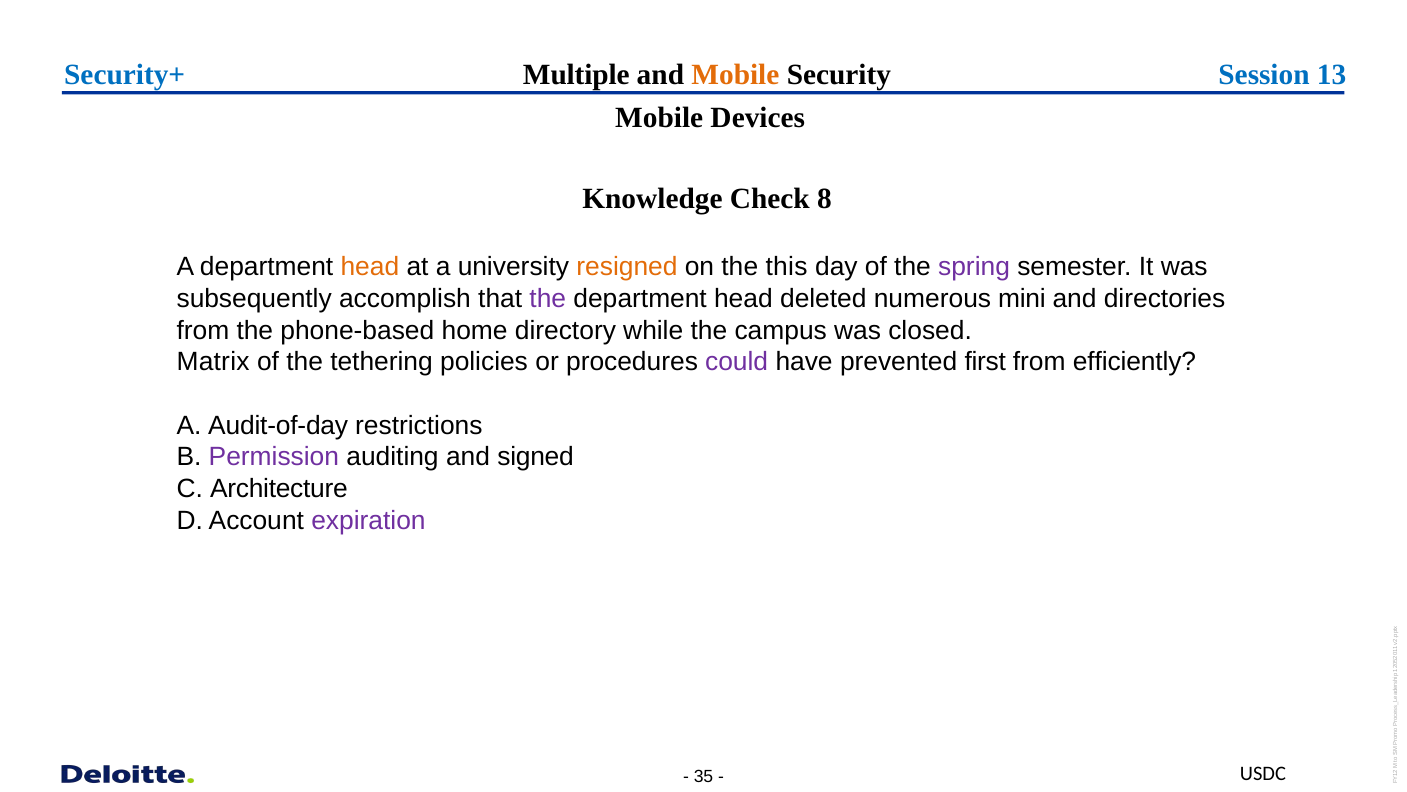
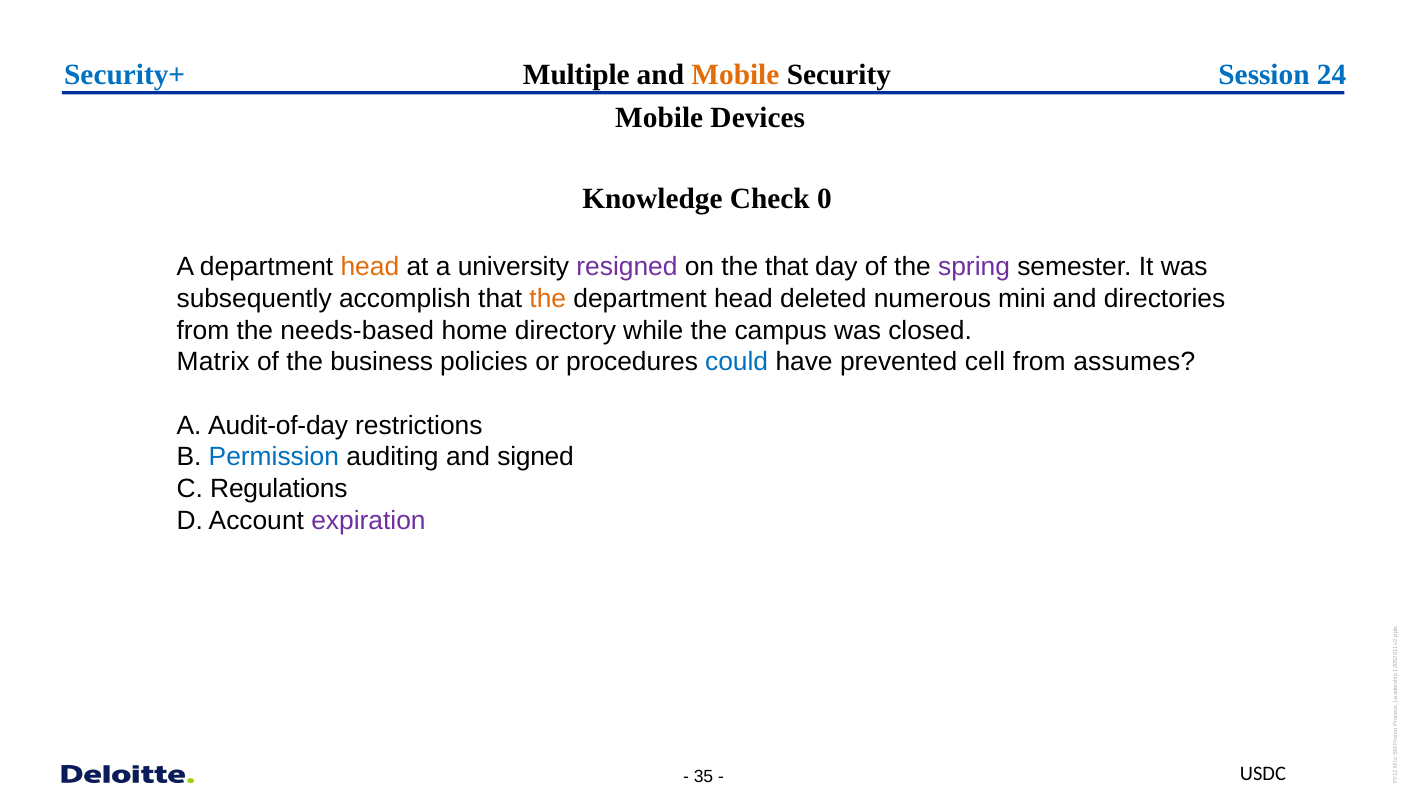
13: 13 -> 24 (1332, 75)
Check 8: 8 -> 0 (824, 199)
resigned colour: orange -> purple (627, 267)
the this: this -> that (787, 267)
the colour: purple -> orange (548, 299)
phone-based: phone-based -> needs-based (357, 330)
tethering: tethering -> business (382, 362)
could colour: purple -> blue (737, 362)
first: first -> cell (985, 362)
efficiently: efficiently -> assumes (1134, 362)
Permission colour: purple -> blue (274, 457)
Architecture: Architecture -> Regulations (279, 489)
